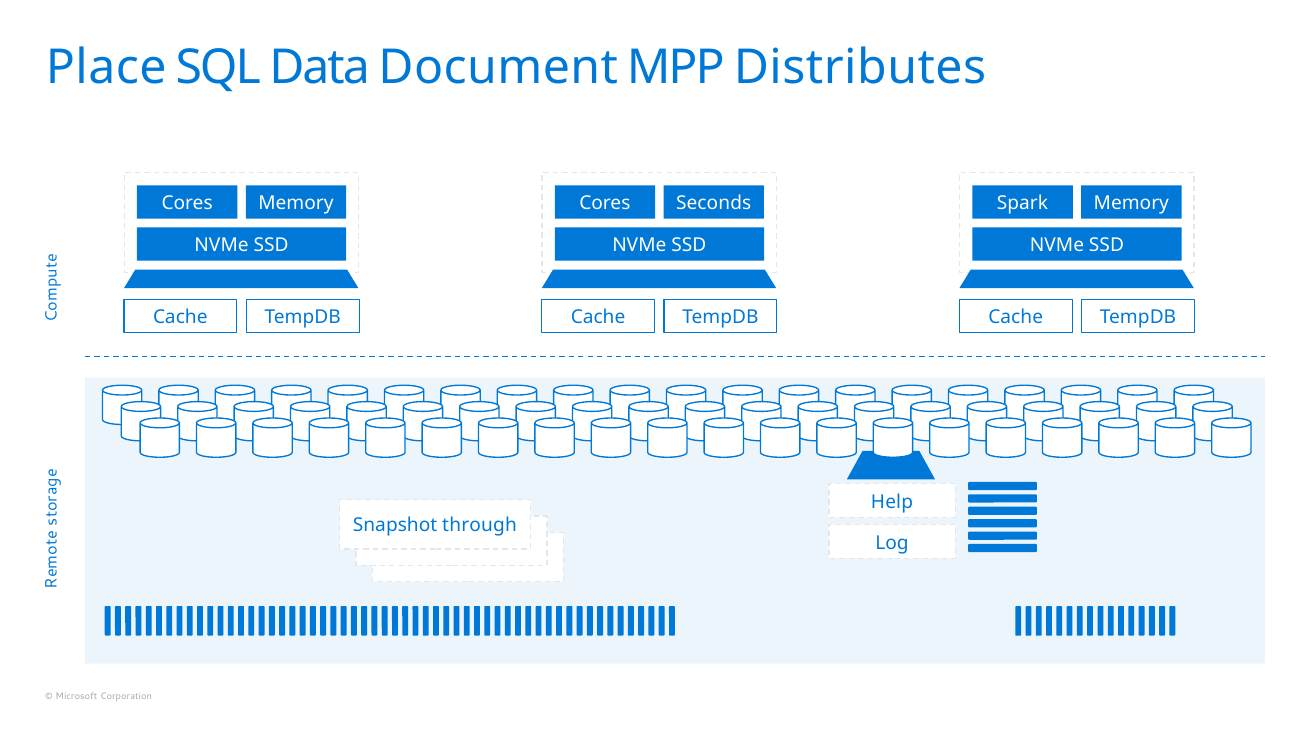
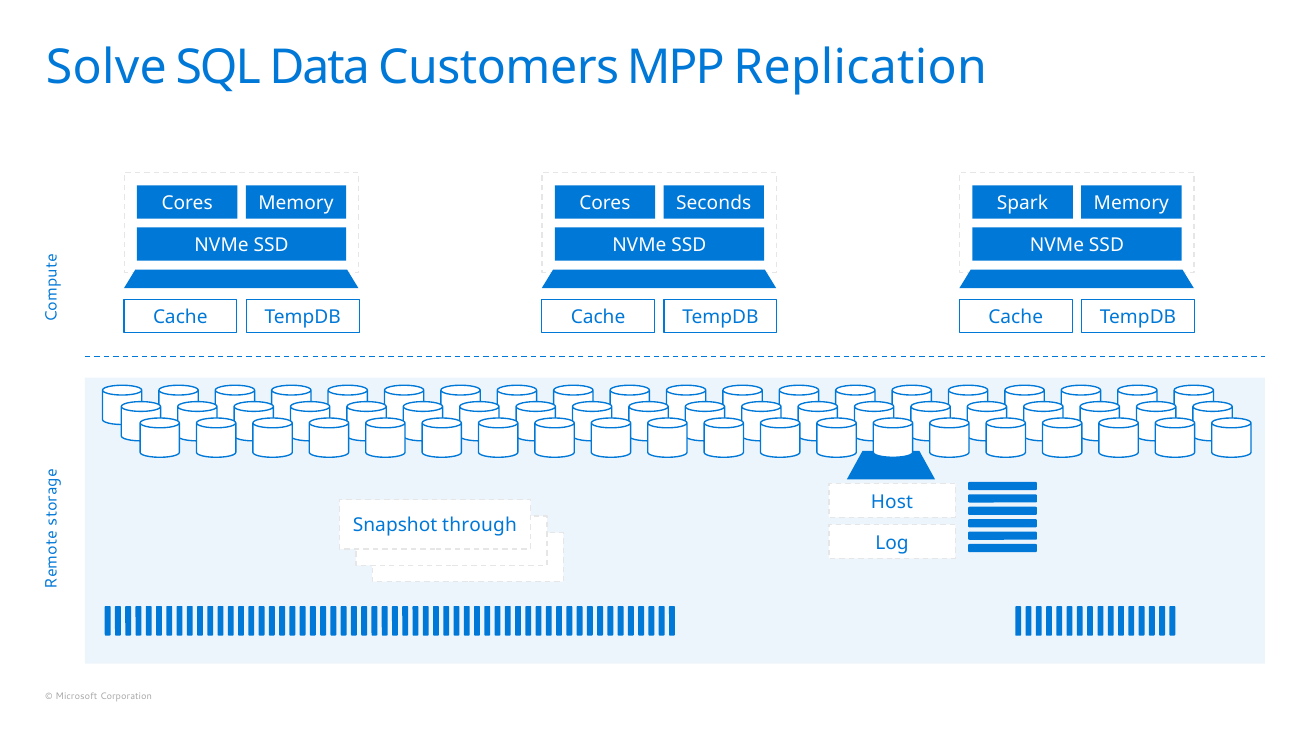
Place: Place -> Solve (106, 67)
Document: Document -> Customers (499, 67)
Distributes: Distributes -> Replication (860, 67)
Help: Help -> Host (892, 502)
